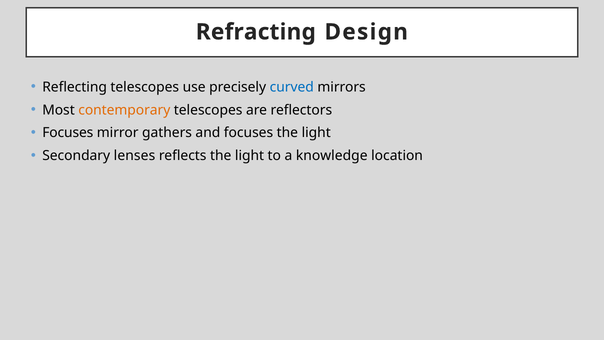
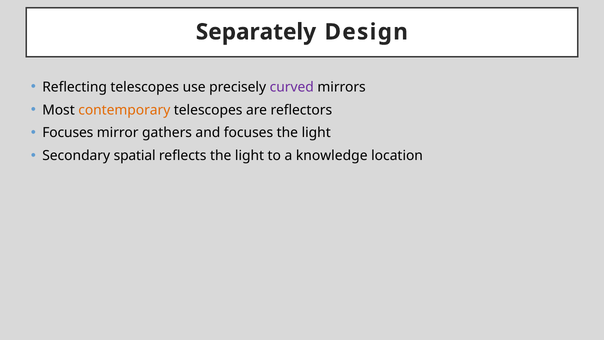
Refracting: Refracting -> Separately (256, 32)
curved colour: blue -> purple (292, 87)
lenses: lenses -> spatial (135, 156)
